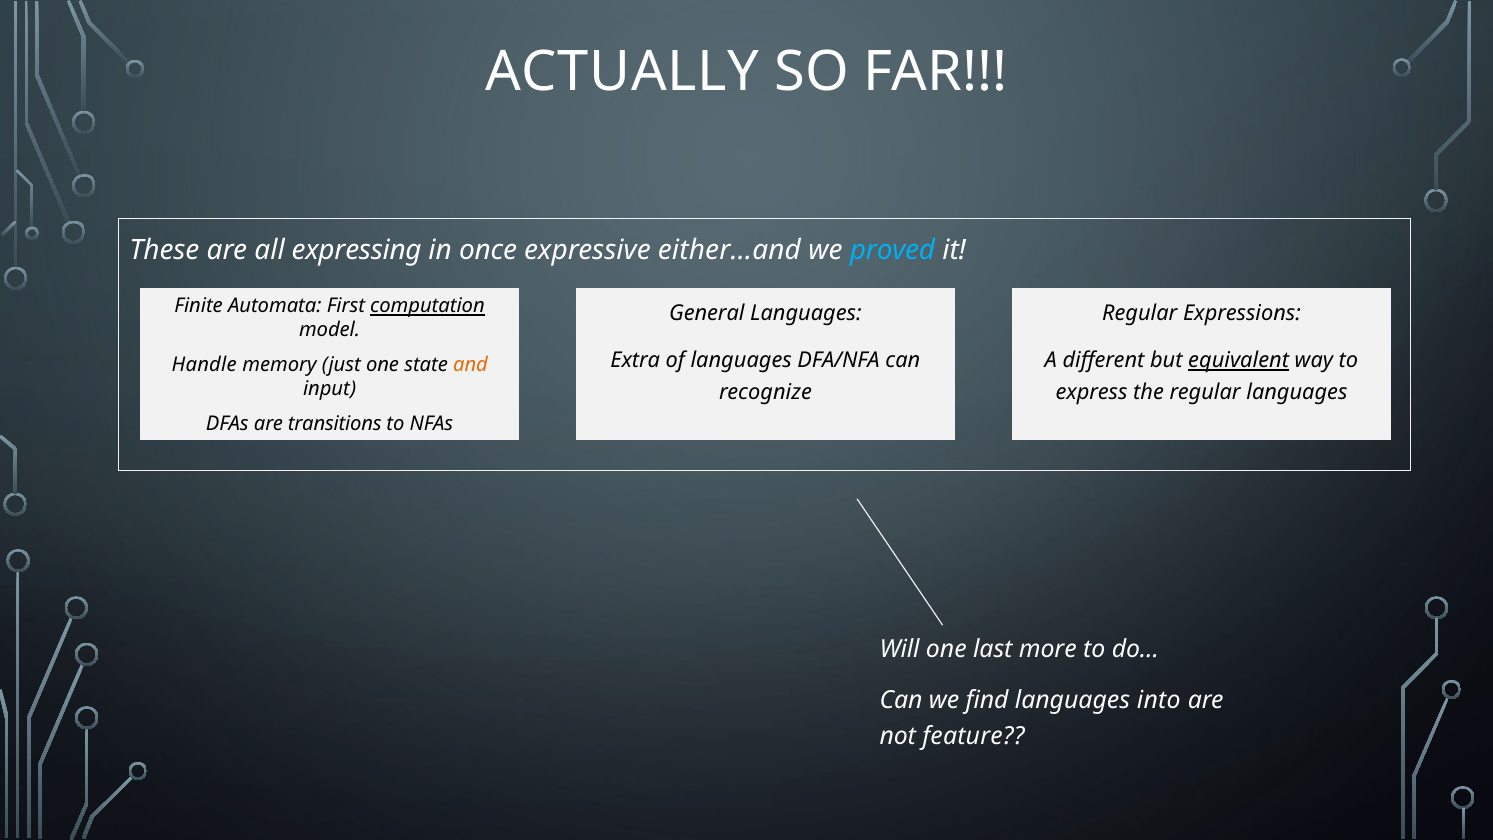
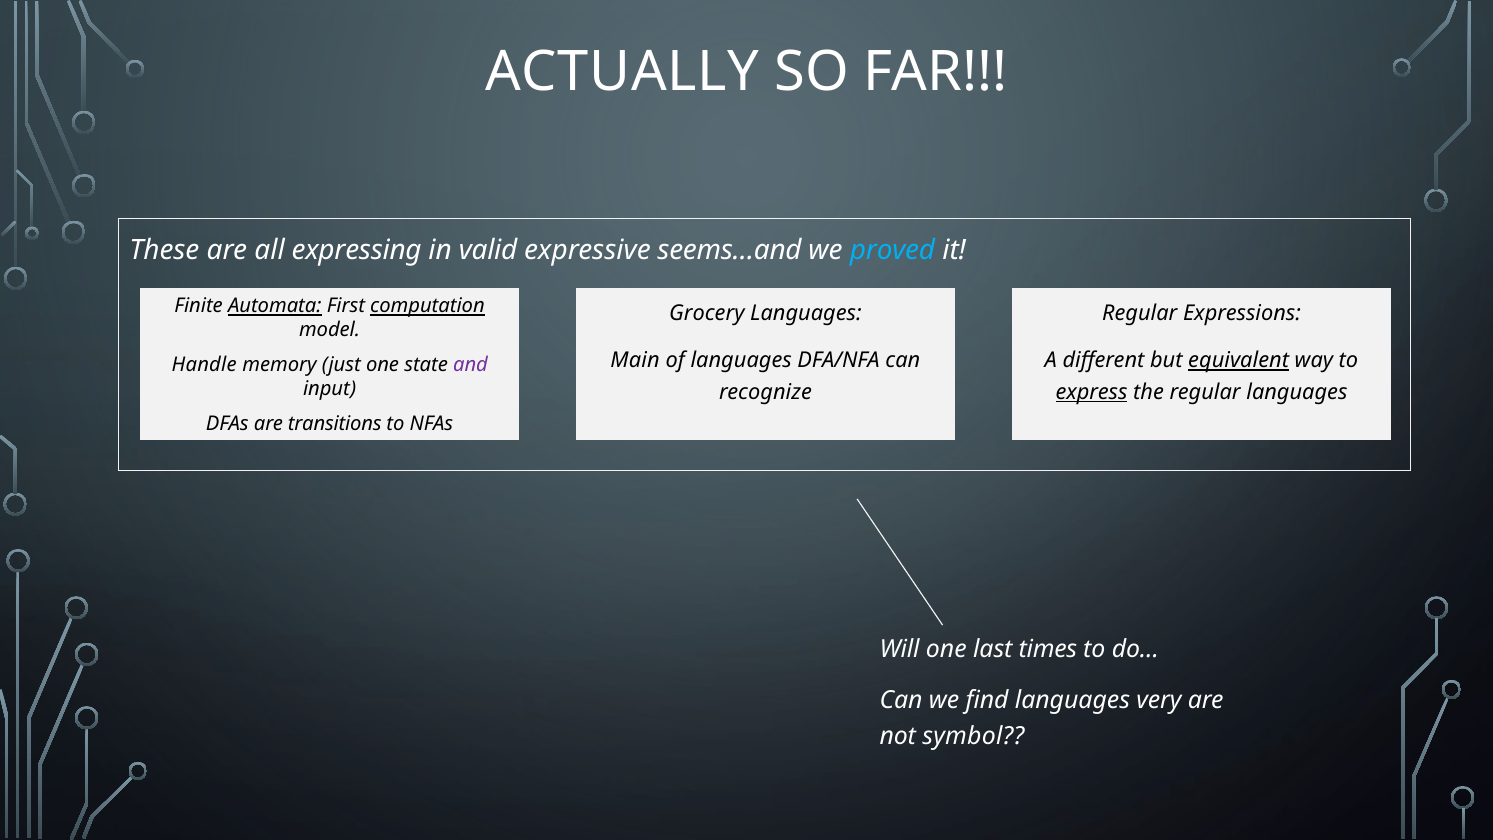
once: once -> valid (488, 250)
either…and: either…and -> seems…and (730, 250)
Automata underline: none -> present (275, 306)
General: General -> Grocery (707, 314)
Extra: Extra -> Main (635, 360)
and colour: orange -> purple (471, 365)
express underline: none -> present (1091, 392)
more: more -> times (1048, 649)
into: into -> very (1159, 700)
feature: feature -> symbol (973, 736)
